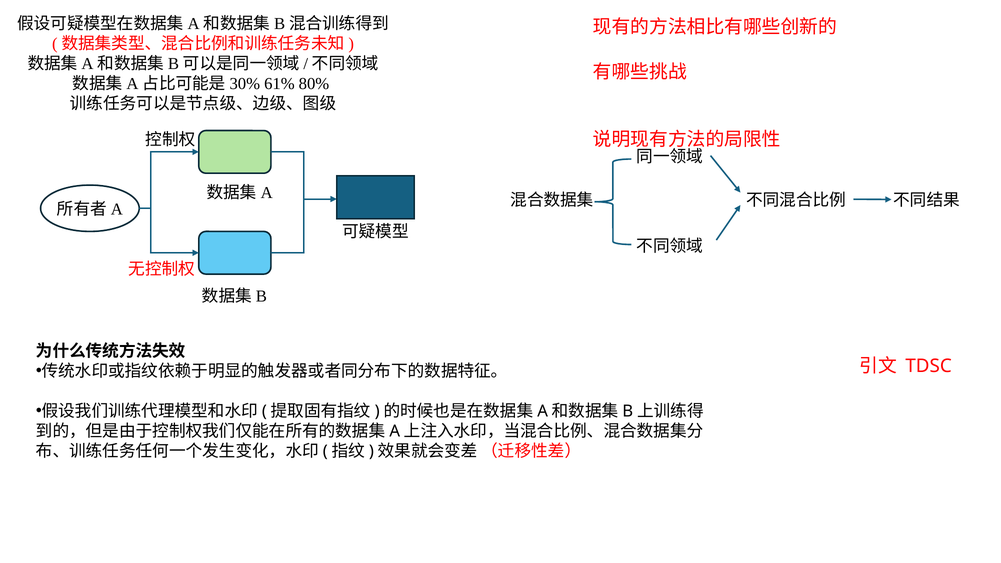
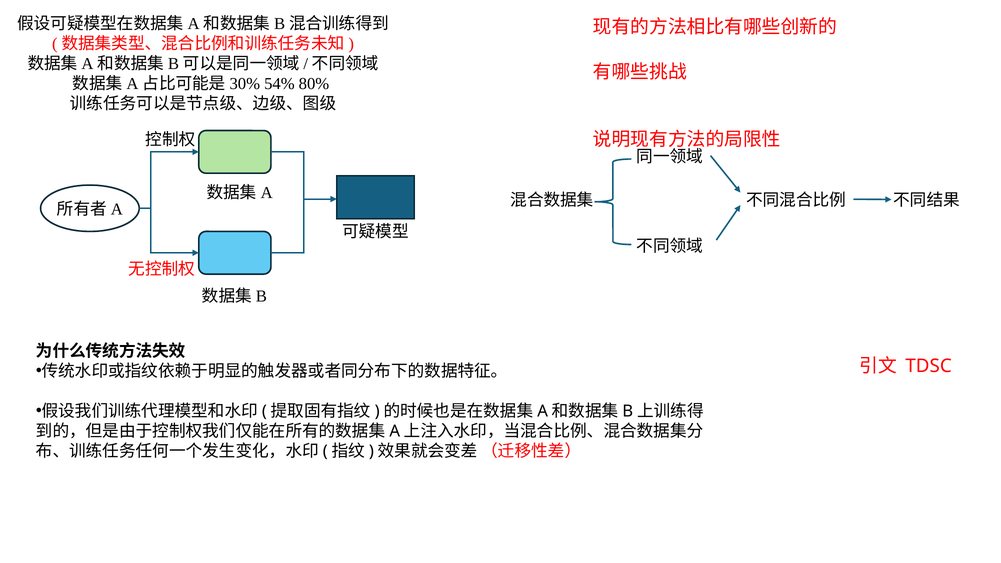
61%: 61% -> 54% (279, 84)
